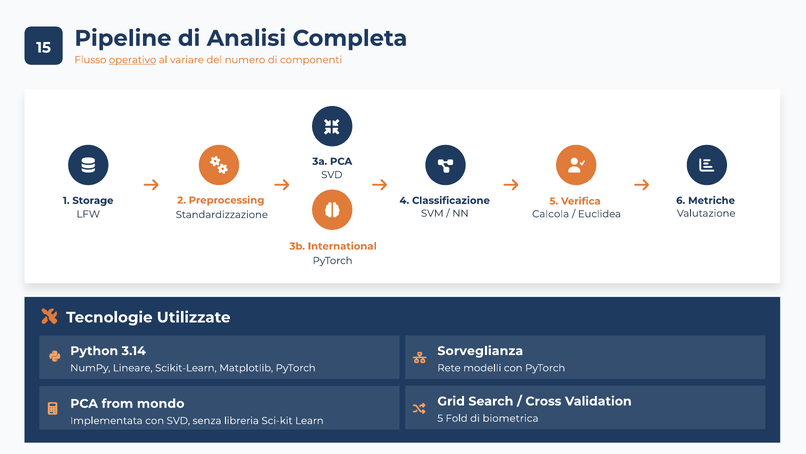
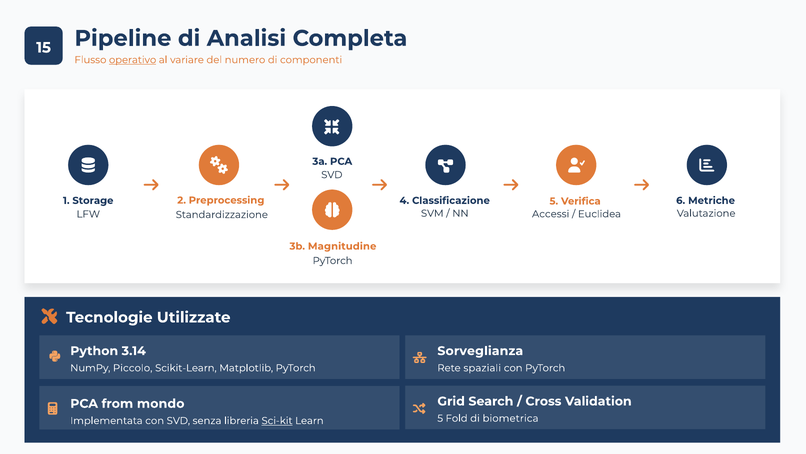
Calcola: Calcola -> Accessi (551, 214)
International: International -> Magnitudine (342, 246)
Lineare: Lineare -> Piccolo (133, 368)
modelli: modelli -> spaziali (482, 368)
Sci-kit underline: none -> present (277, 420)
